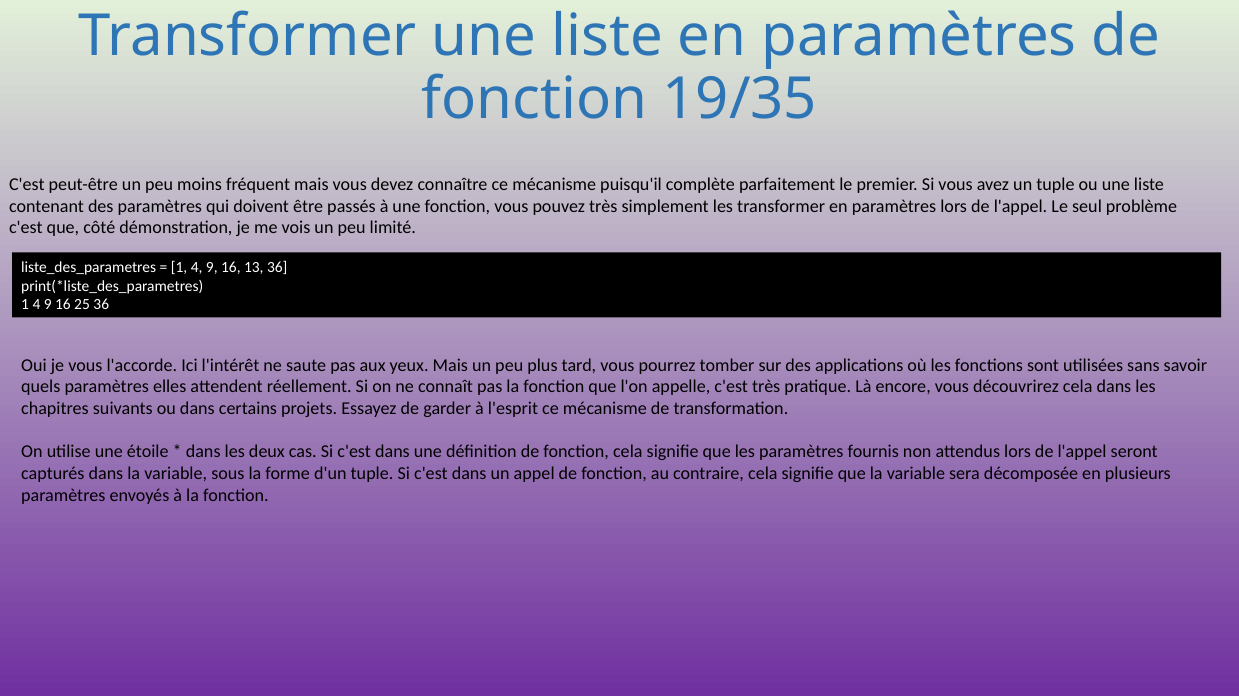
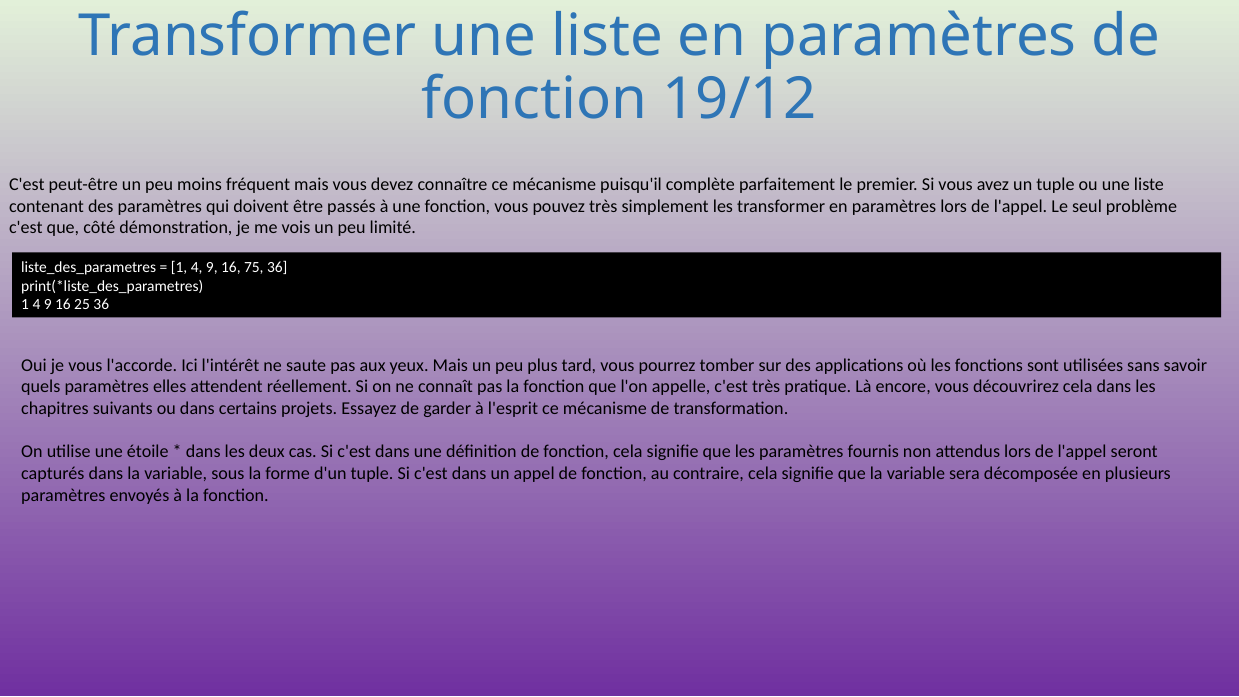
19/35: 19/35 -> 19/12 (740, 99)
13: 13 -> 75 (254, 267)
